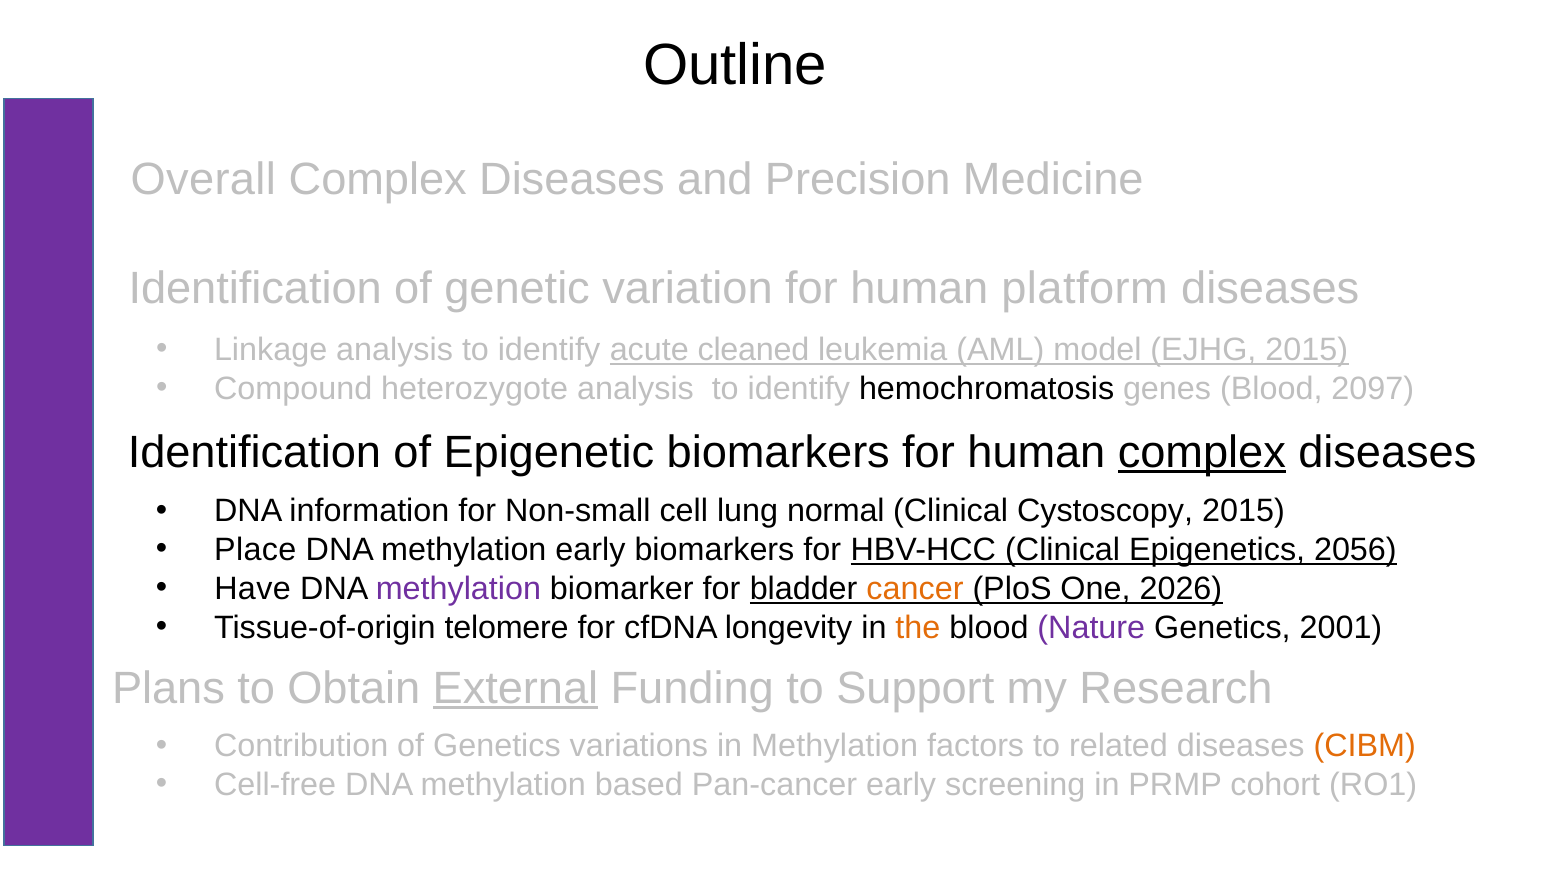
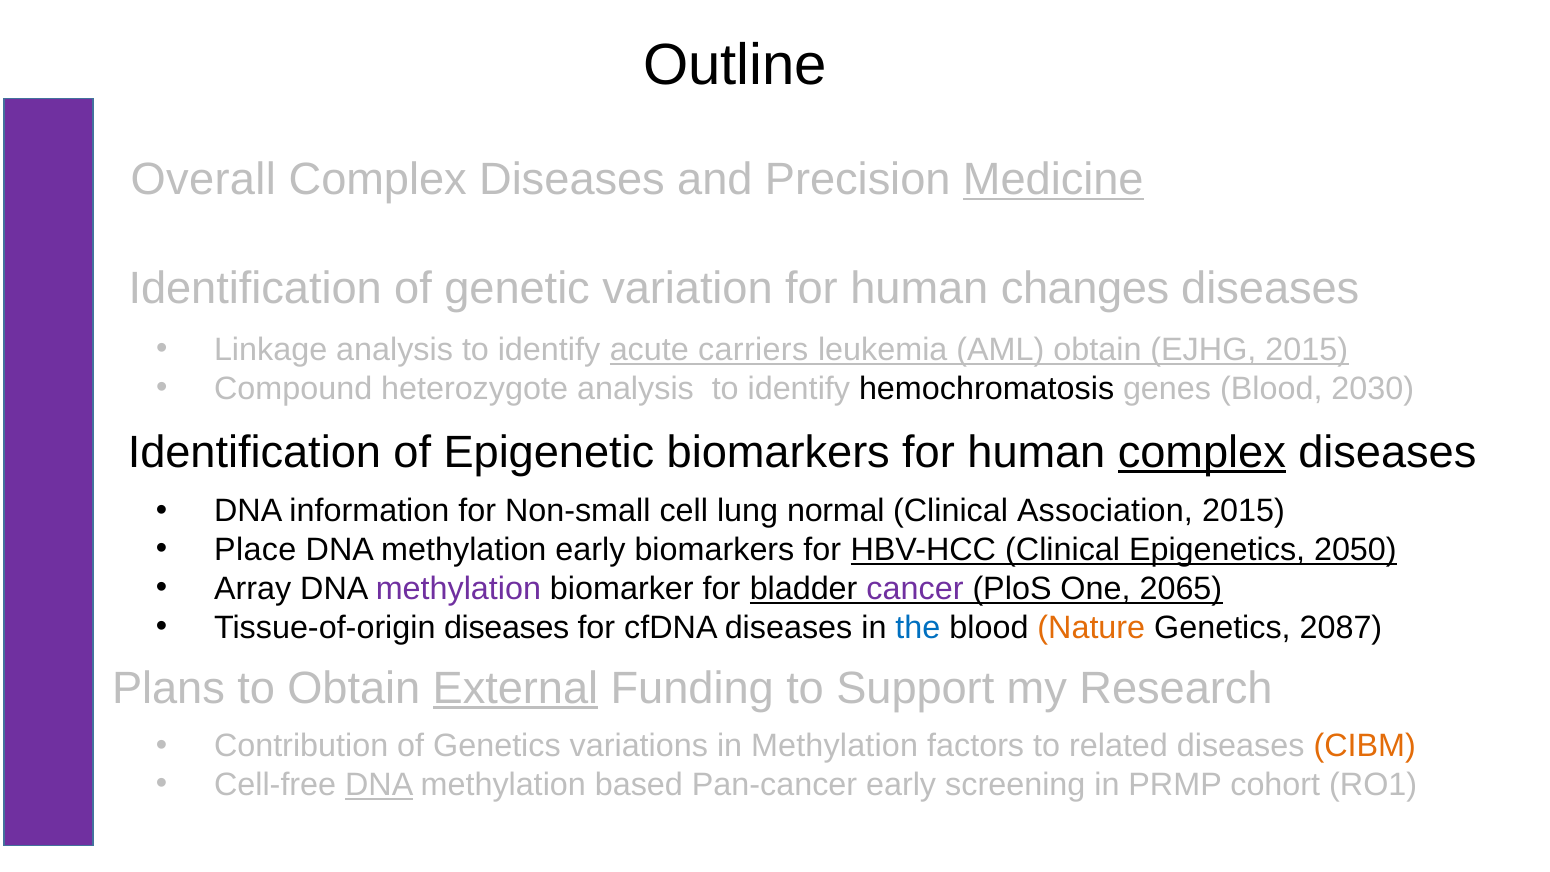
Medicine underline: none -> present (1053, 180)
platform: platform -> changes (1085, 289)
cleaned: cleaned -> carriers (753, 350)
AML model: model -> obtain (1097, 350)
2097: 2097 -> 2030 (1373, 388)
Cystoscopy: Cystoscopy -> Association (1105, 511)
2056: 2056 -> 2050 (1355, 550)
Have: Have -> Array (253, 589)
cancer colour: orange -> purple (915, 589)
2026: 2026 -> 2065 (1181, 589)
Tissue-of-origin telomere: telomere -> diseases (507, 628)
cfDNA longevity: longevity -> diseases (789, 628)
the colour: orange -> blue (918, 628)
Nature colour: purple -> orange (1091, 628)
2001: 2001 -> 2087 (1341, 628)
DNA underline: none -> present (379, 785)
